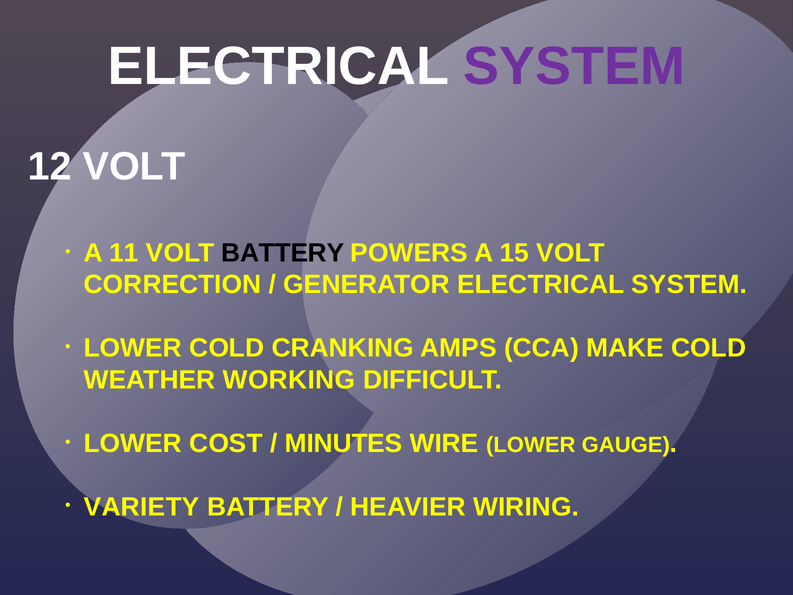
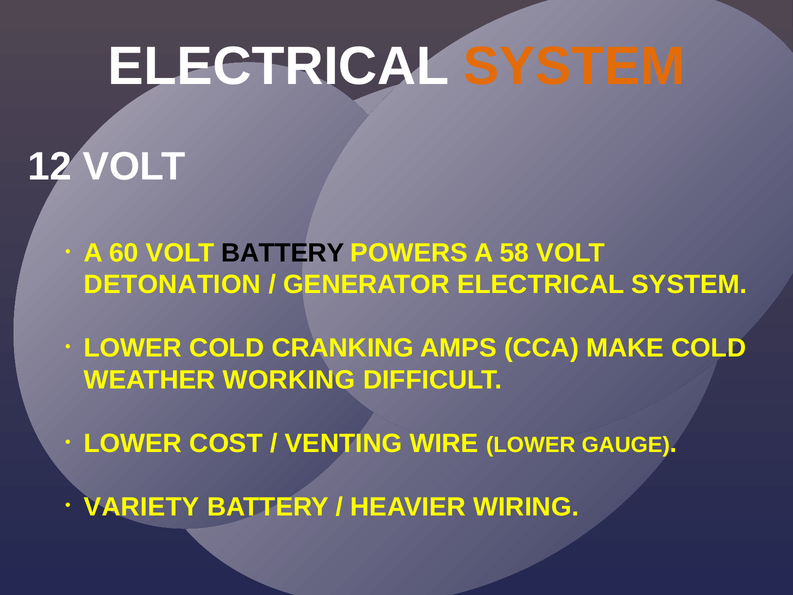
SYSTEM colour: purple -> orange (574, 66)
11: 11 -> 60 (124, 253)
15: 15 -> 58 (514, 253)
CORRECTION: CORRECTION -> DETONATION (172, 285)
MINUTES: MINUTES -> VENTING (344, 443)
